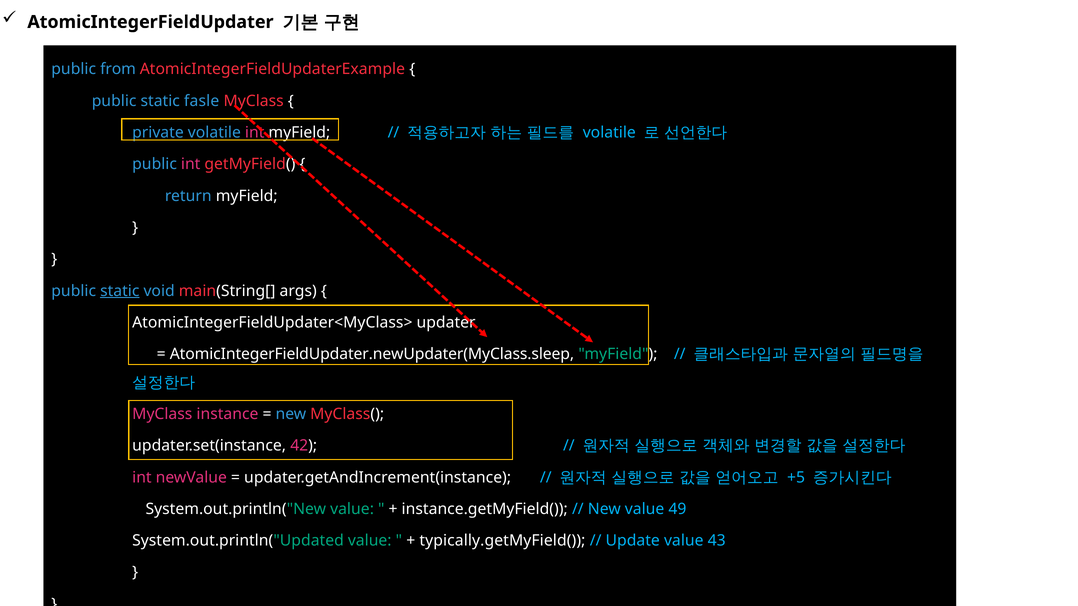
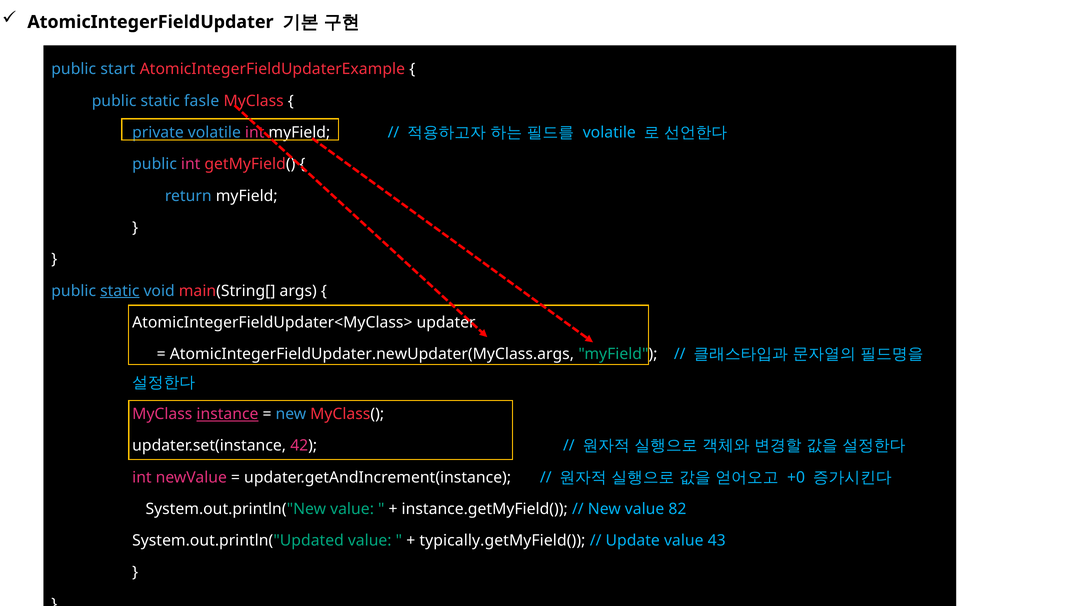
from: from -> start (118, 69)
AtomicIntegerFieldUpdater.newUpdater(MyClass.sleep: AtomicIntegerFieldUpdater.newUpdater(MyClass.sleep -> AtomicIntegerFieldUpdater.newUpdater(MyClass.args (372, 354)
instance underline: none -> present (227, 414)
+5: +5 -> +0 (796, 478)
49: 49 -> 82 (677, 509)
